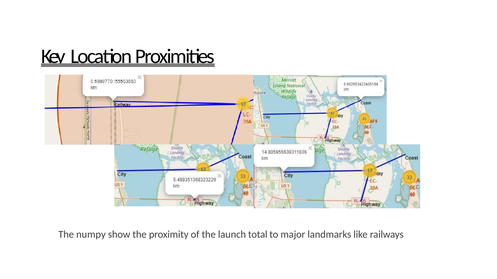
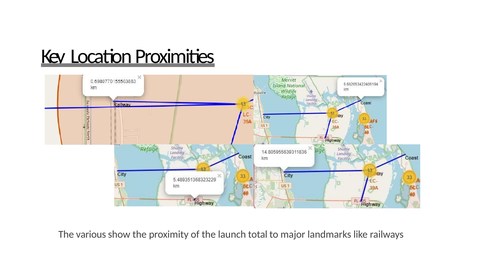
numpy: numpy -> various (91, 235)
